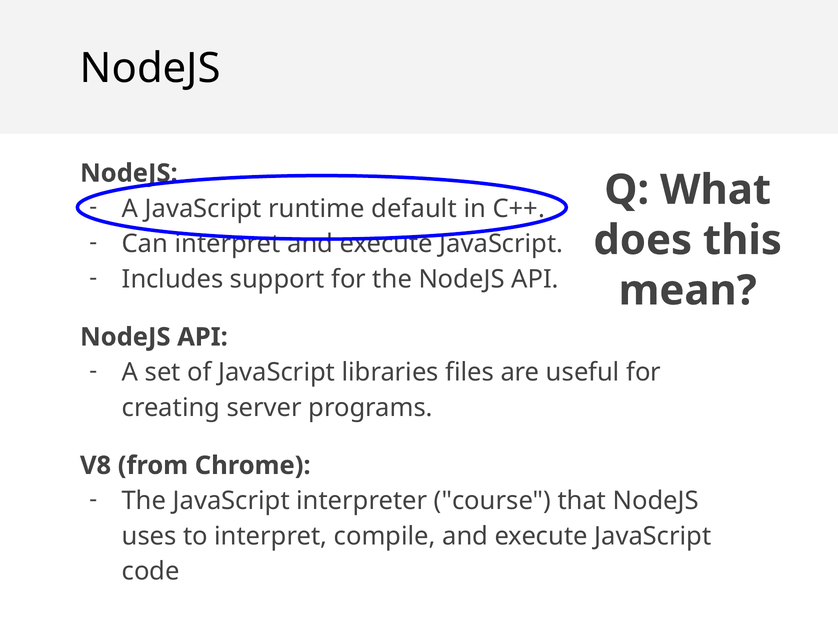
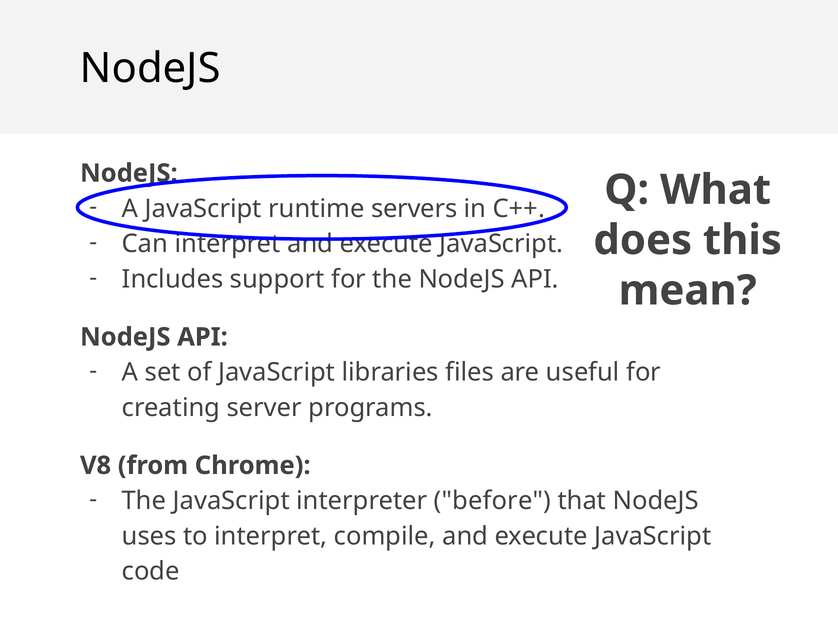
default: default -> servers (414, 208)
course: course -> before (492, 500)
